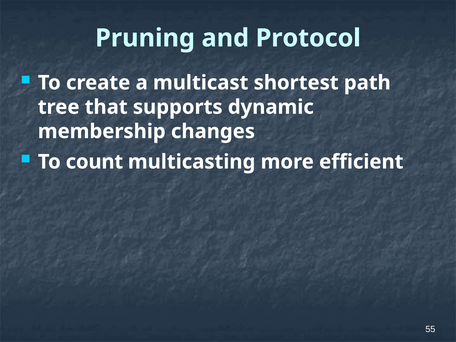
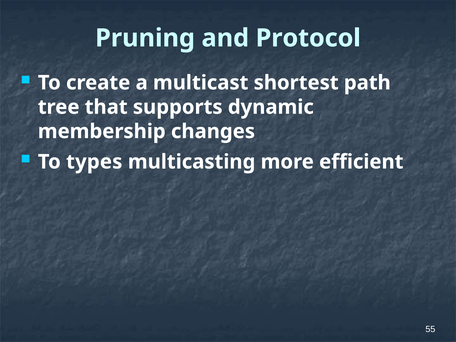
count: count -> types (94, 162)
